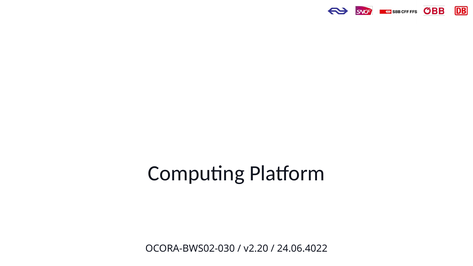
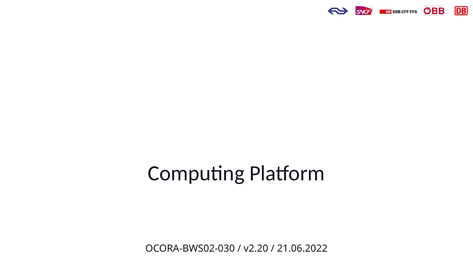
24.06.4022: 24.06.4022 -> 21.06.2022 (302, 249)
